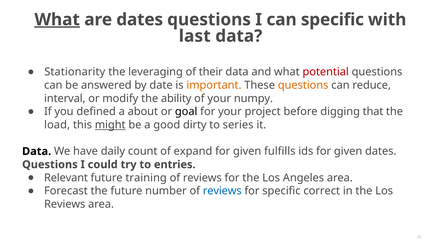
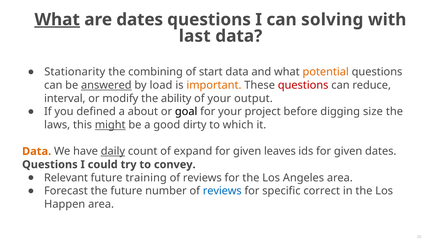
can specific: specific -> solving (332, 20)
leveraging: leveraging -> combining (156, 72)
their: their -> start (211, 72)
potential colour: red -> orange (326, 72)
answered underline: none -> present (106, 85)
date: date -> load (161, 85)
questions colour: orange -> red (303, 85)
numpy: numpy -> output (253, 98)
that: that -> size (373, 112)
load: load -> laws (57, 125)
series: series -> which (238, 125)
Data colour: black -> orange (37, 151)
daily underline: none -> present (113, 151)
fulfills: fulfills -> leaves (280, 151)
entries: entries -> convey (175, 165)
Reviews: Reviews -> Happen (65, 204)
